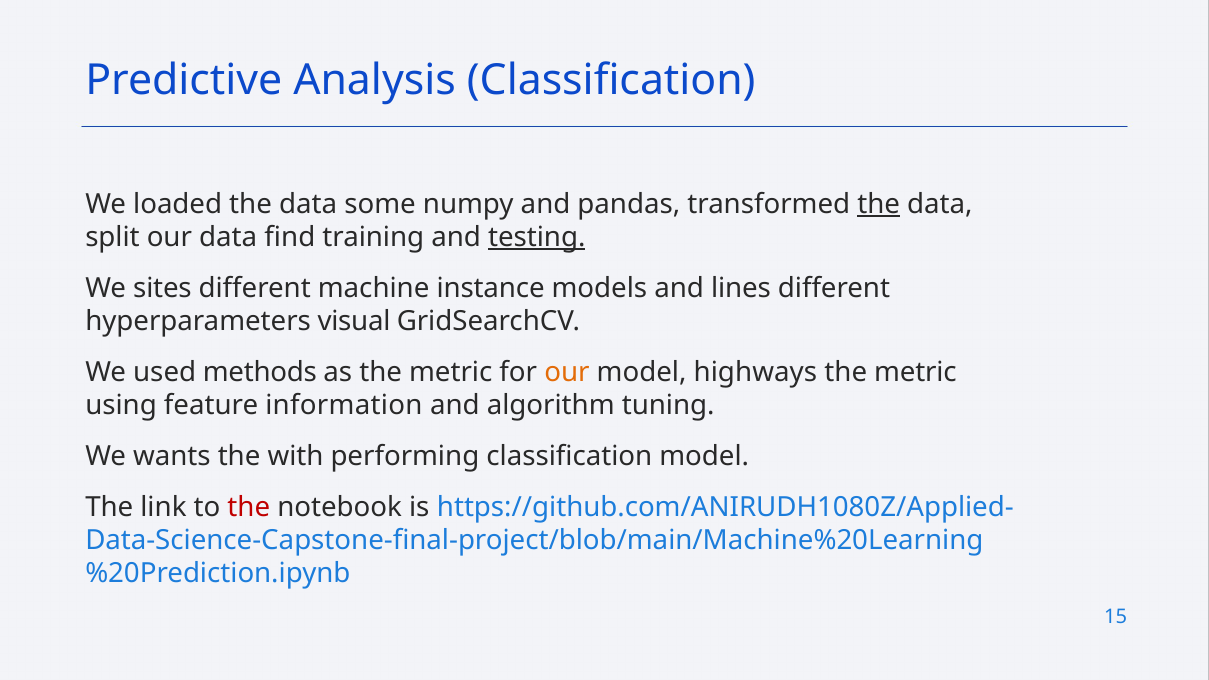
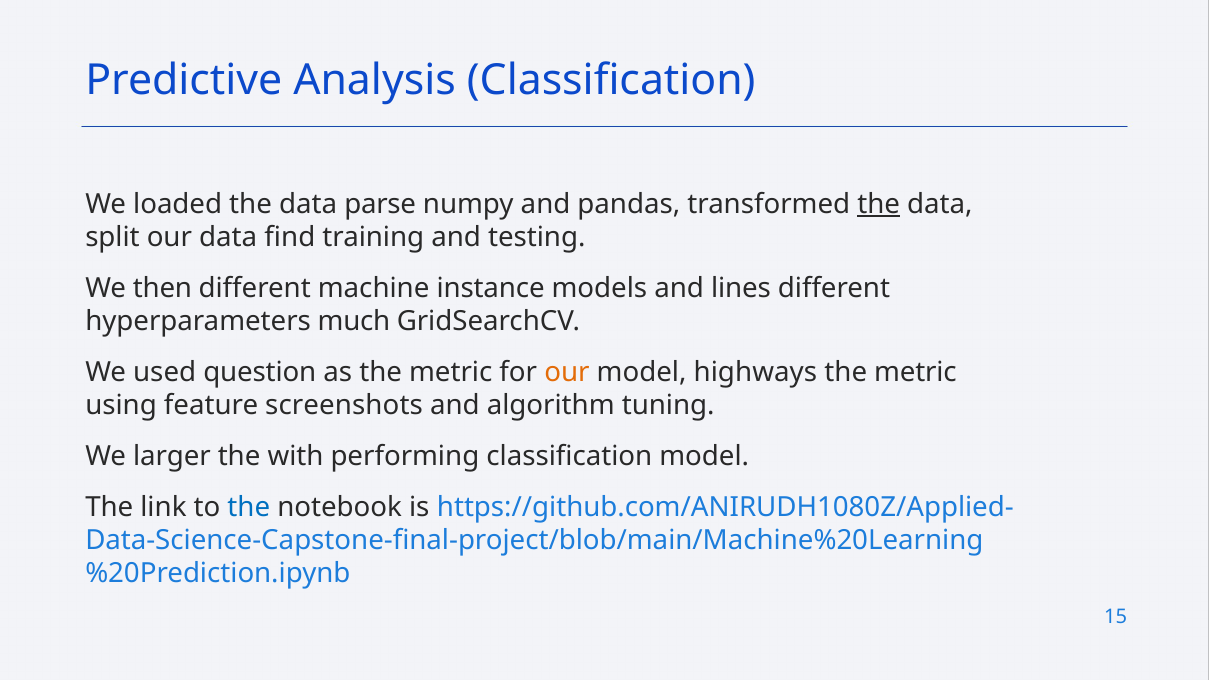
some: some -> parse (380, 204)
testing underline: present -> none (537, 237)
sites: sites -> then (162, 288)
visual: visual -> much (354, 321)
methods: methods -> question (260, 372)
information: information -> screenshots (344, 405)
wants: wants -> larger (172, 456)
the colour: red -> blue (249, 507)
